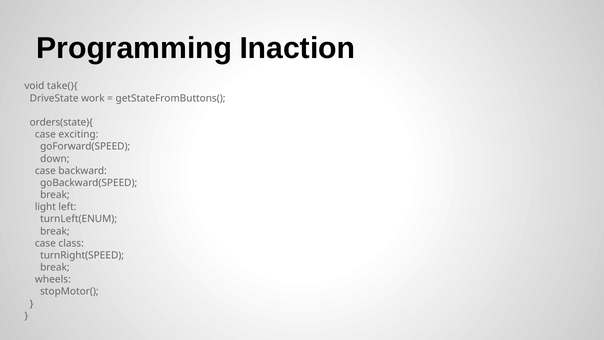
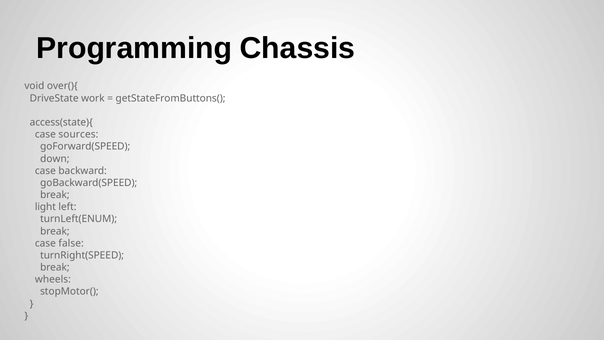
Inaction: Inaction -> Chassis (297, 48)
take(){: take(){ -> over(){ (62, 86)
orders(state){: orders(state){ -> access(state){ (61, 122)
exciting: exciting -> sources (78, 134)
class: class -> false (71, 243)
